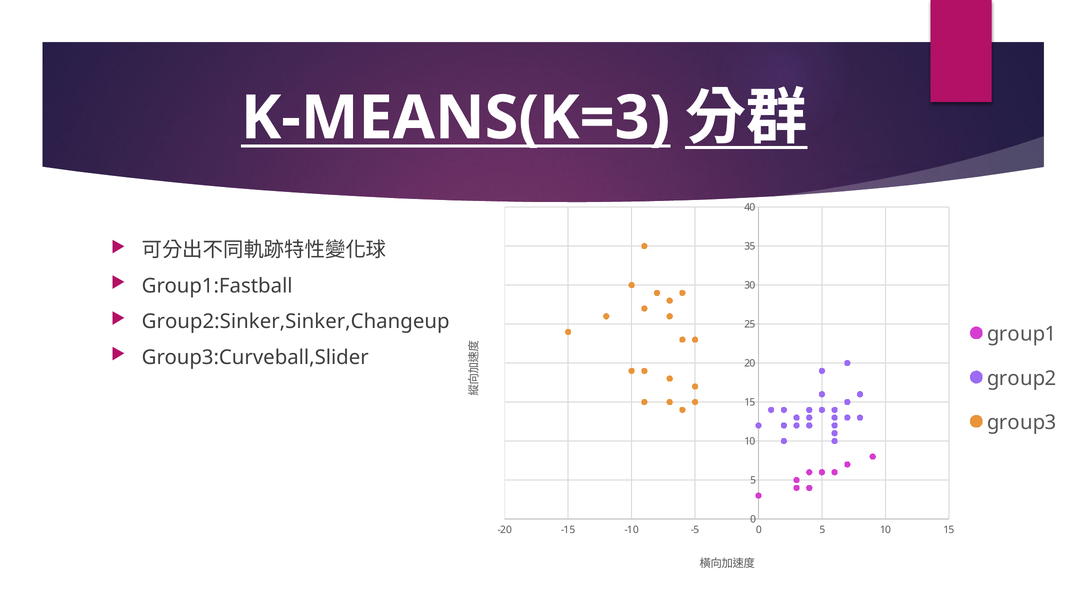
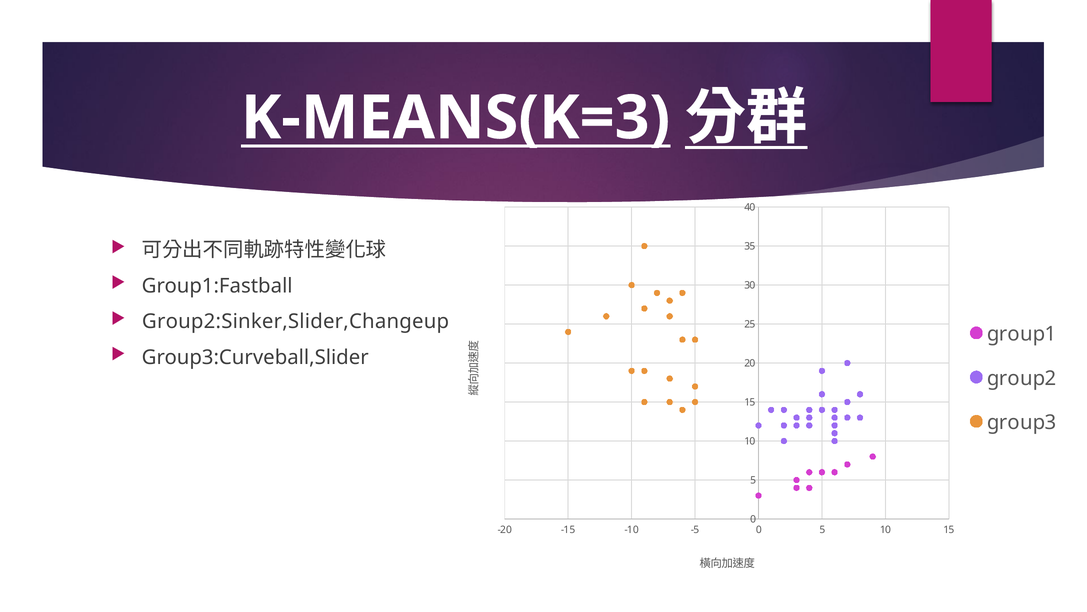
Group2:Sinker,Sinker,Changeup: Group2:Sinker,Sinker,Changeup -> Group2:Sinker,Slider,Changeup (296, 321)
